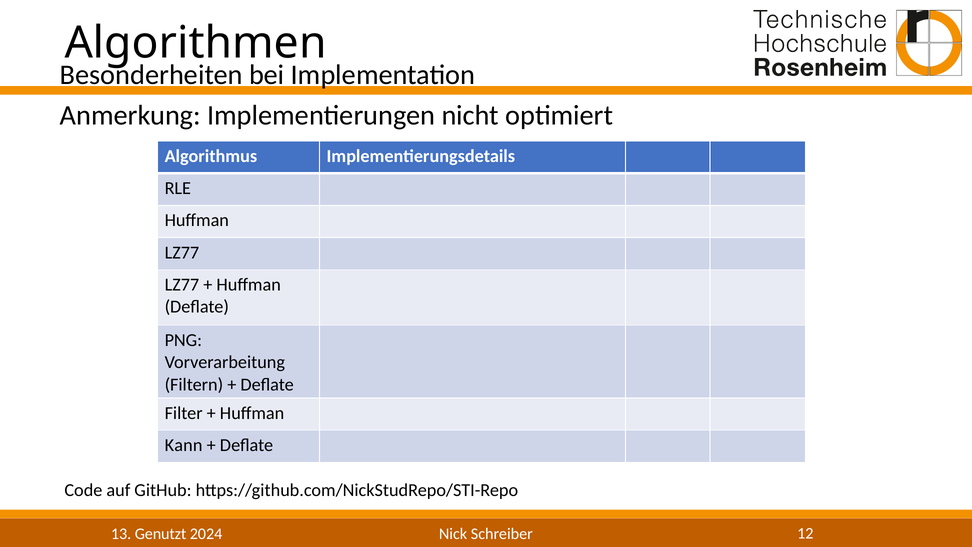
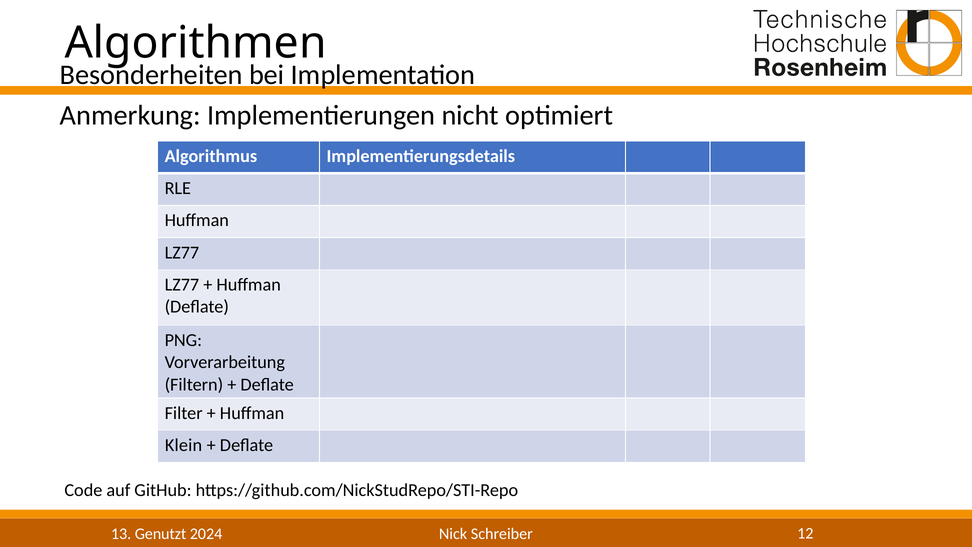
Kann: Kann -> Klein (184, 445)
